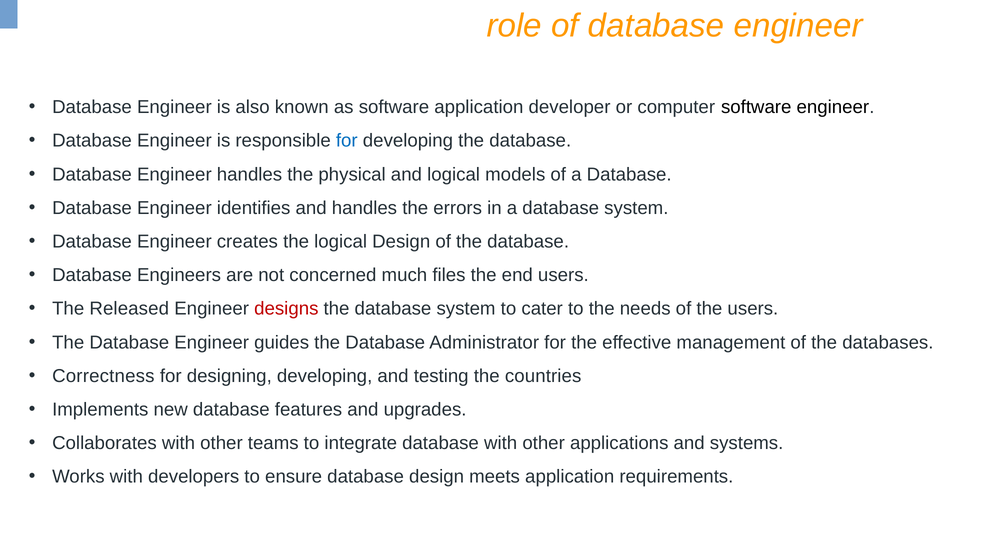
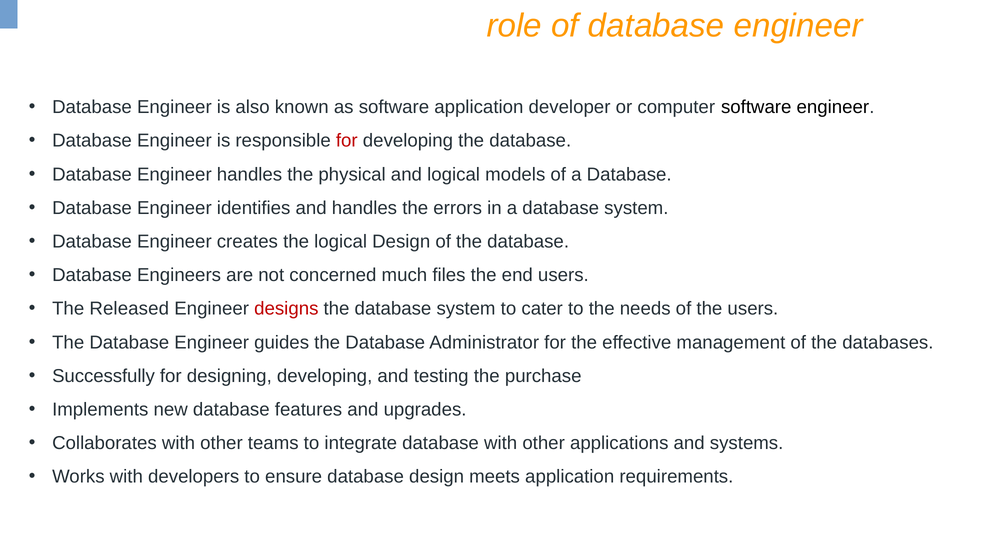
for colour: blue -> red (347, 141)
Correctness: Correctness -> Successfully (103, 376)
countries: countries -> purchase (543, 376)
